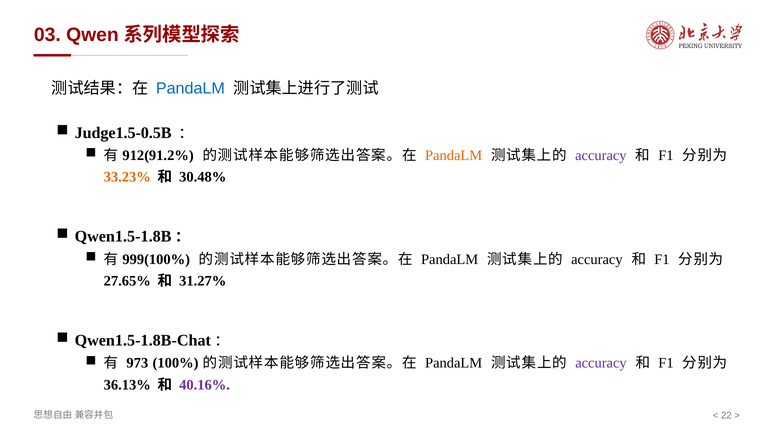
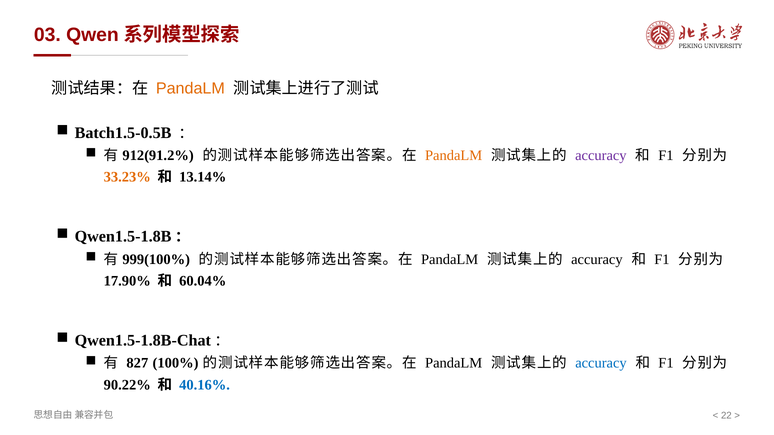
PandaLM colour: blue -> orange (190, 89)
Judge1.5-0.5B: Judge1.5-0.5B -> Batch1.5-0.5B (123, 133)
30.48%: 30.48% -> 13.14% (203, 177)
27.65%: 27.65% -> 17.90% (127, 281)
31.27%: 31.27% -> 60.04% (203, 281)
973: 973 -> 827 (137, 363)
accuracy colour: purple -> blue (601, 363)
36.13%: 36.13% -> 90.22% (127, 385)
40.16% colour: purple -> blue (205, 385)
